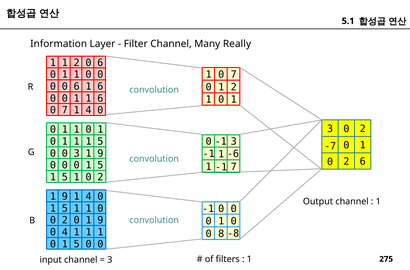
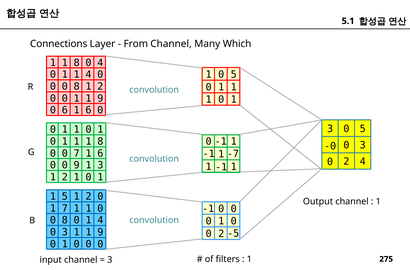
Information: Information -> Connections (59, 44)
Filter: Filter -> From (136, 44)
Really: Really -> Which (237, 44)
2: 2 -> 8 (77, 63)
6: 6 -> 4 (100, 63)
1 0 7: 7 -> 5 (234, 74)
0: 0 -> 4 (88, 74)
6: 6 -> 8 (77, 86)
6: 6 -> 2 (100, 86)
2: 2 -> 1 (234, 87)
0 1 1 6: 6 -> 9 (100, 98)
7: 7 -> 6 (65, 110)
4: 4 -> 6 (88, 110)
3 0 2: 2 -> 5 (363, 129)
5: 5 -> 8 (100, 141)
3: 3 -> 1 (234, 141)
1: 1 -> 3 (363, 145)
-7: -7 -> -0 (330, 146)
3: 3 -> 7 (77, 153)
9: 9 -> 6 (100, 153)
-6: -6 -> -7 (233, 154)
2 6: 6 -> 4 (363, 161)
0: 0 -> 9 (77, 165)
5: 5 -> 3 (100, 165)
7: 7 -> 1 (234, 166)
5: 5 -> 2 (65, 177)
2: 2 -> 1 (100, 177)
9: 9 -> 5 (65, 196)
4: 4 -> 2 (89, 196)
5: 5 -> 7 (65, 208)
2: 2 -> 8 (65, 220)
0 1 9: 9 -> 4 (100, 220)
4: 4 -> 3 (65, 232)
1: 1 -> 9 (100, 232)
-8: -8 -> -5 (233, 233)
0 8: 8 -> 2 (221, 233)
5: 5 -> 0 (77, 243)
